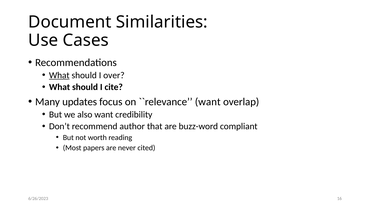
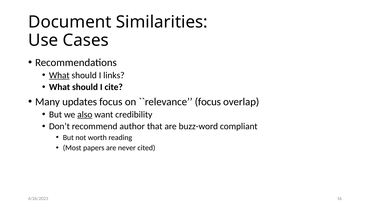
over: over -> links (114, 75)
want: want -> focus (208, 102)
also underline: none -> present (85, 115)
